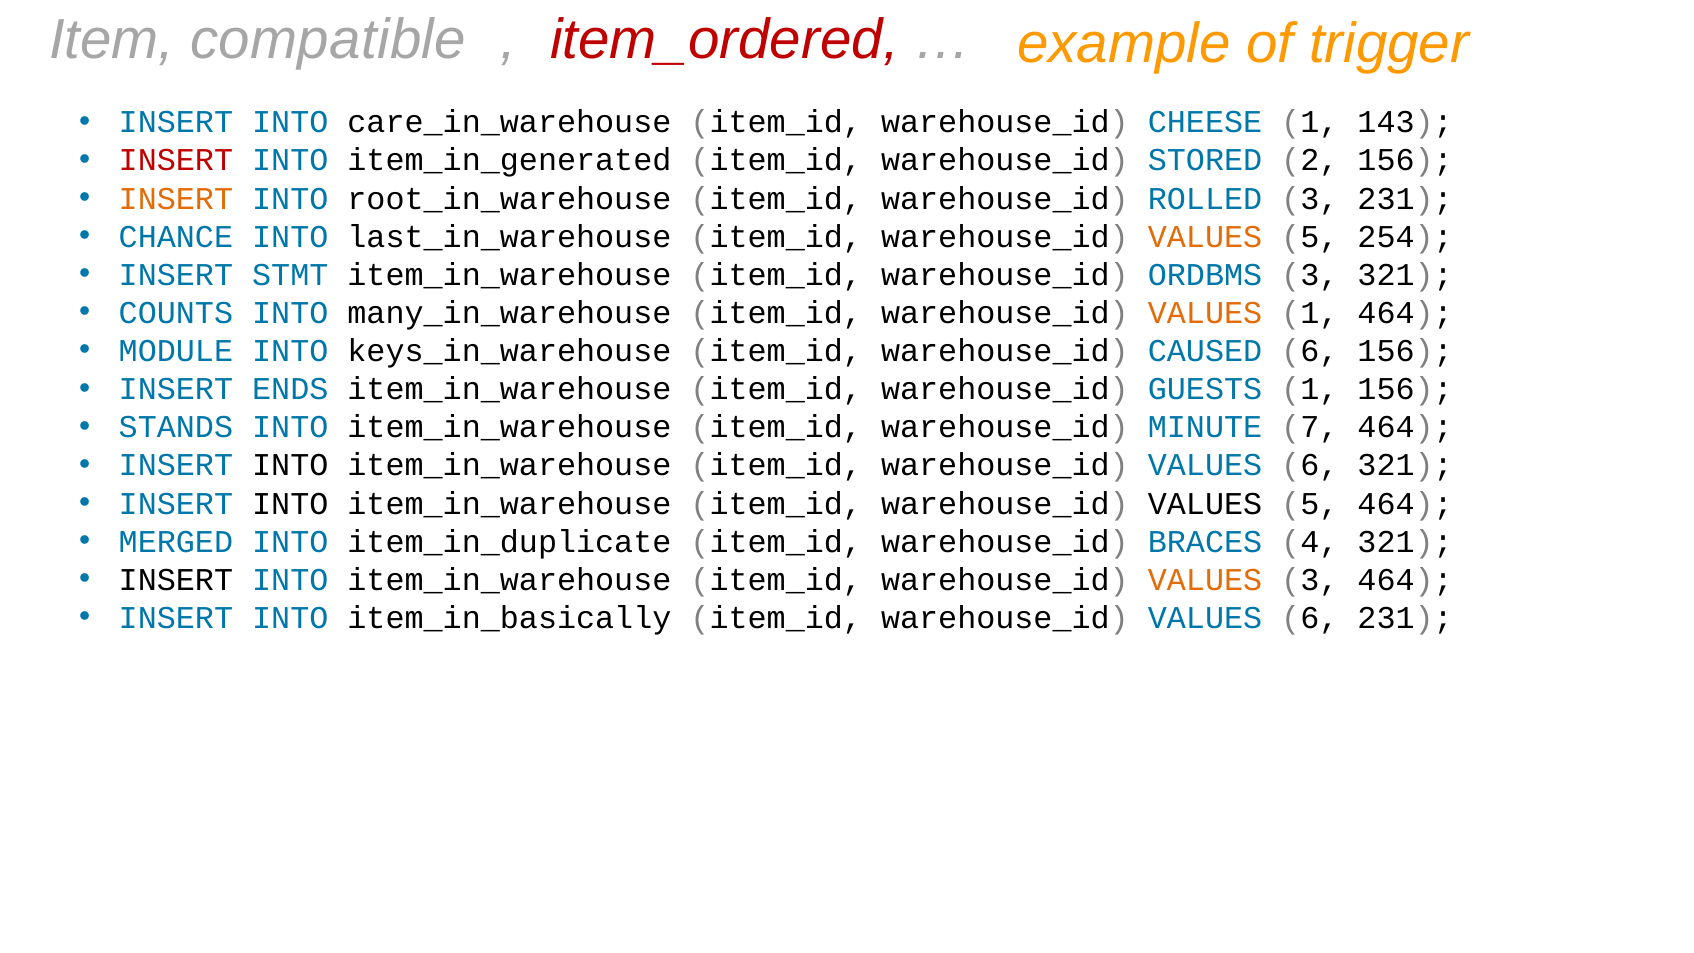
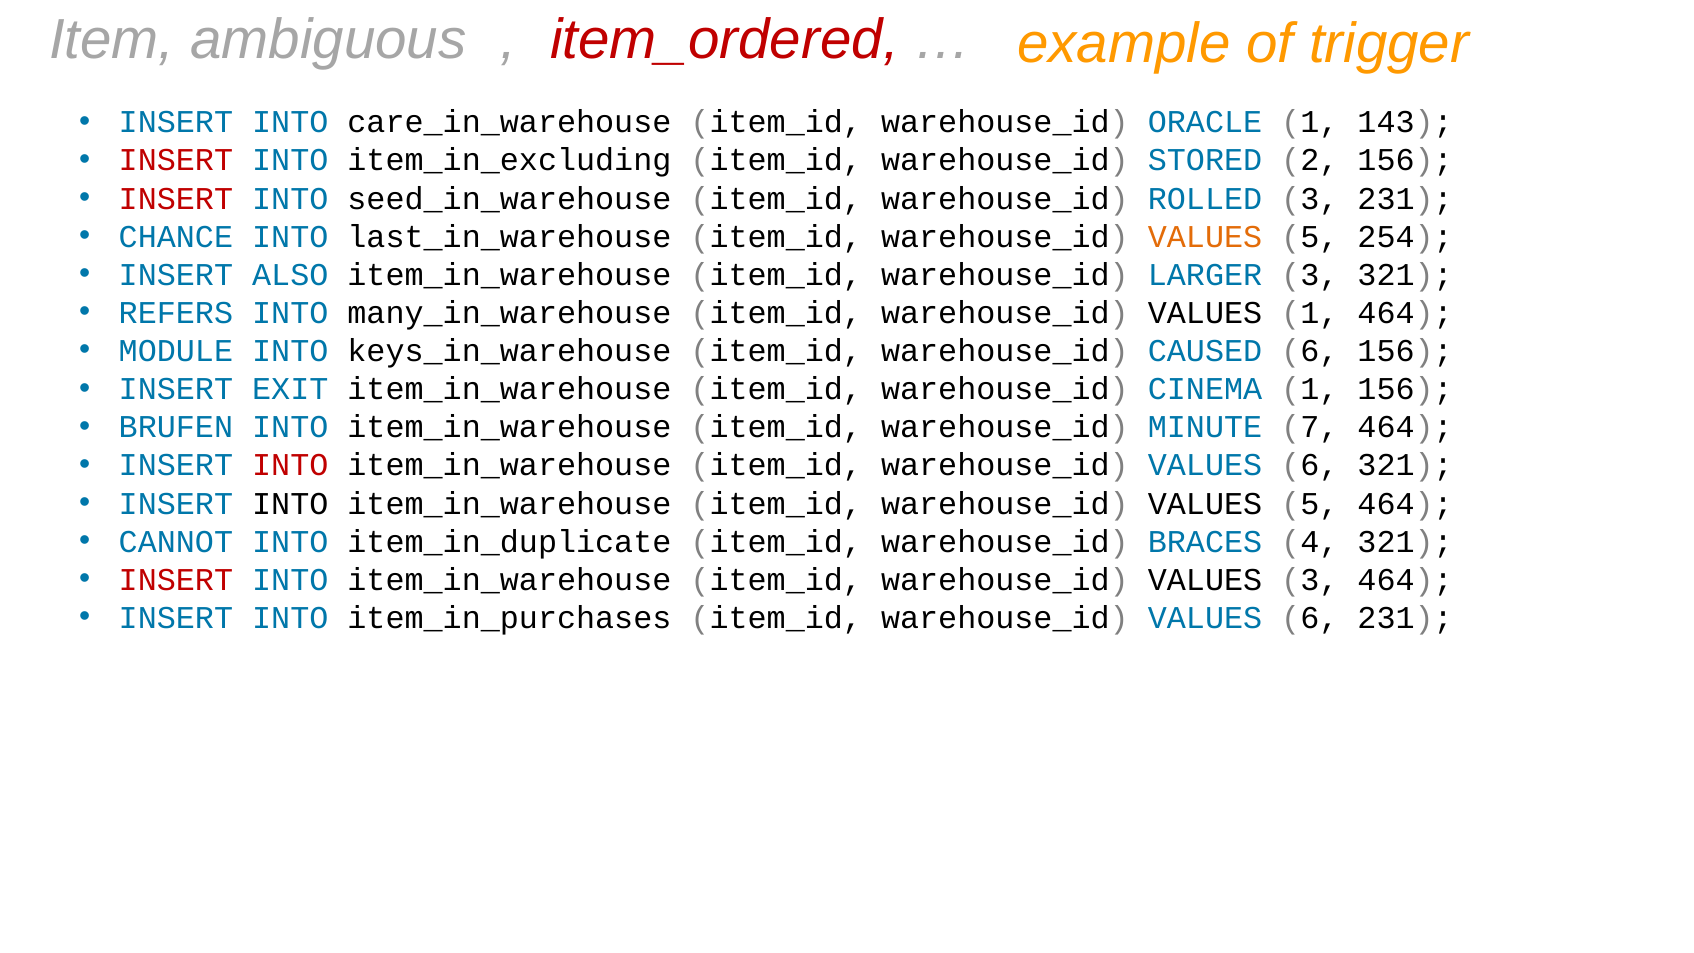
compatible: compatible -> ambiguous (328, 40)
CHEESE: CHEESE -> ORACLE (1205, 122)
item_in_generated: item_in_generated -> item_in_excluding (509, 160)
INSERT colour: orange -> red (176, 199)
root_in_warehouse: root_in_warehouse -> seed_in_warehouse (509, 199)
STMT: STMT -> ALSO (290, 275)
ORDBMS: ORDBMS -> LARGER (1205, 275)
COUNTS: COUNTS -> REFERS (176, 313)
VALUES colour: orange -> black (1205, 313)
ENDS: ENDS -> EXIT (290, 389)
GUESTS: GUESTS -> CINEMA (1205, 389)
STANDS: STANDS -> BRUFEN (176, 427)
INTO colour: black -> red (290, 465)
MERGED: MERGED -> CANNOT (176, 542)
INSERT colour: black -> red (176, 580)
VALUES colour: orange -> black (1205, 580)
item_in_basically: item_in_basically -> item_in_purchases (509, 618)
